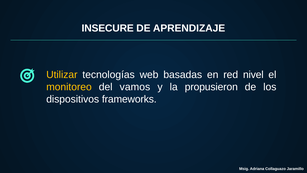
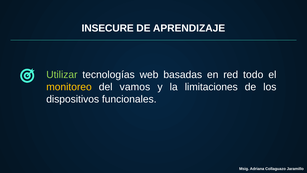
Utilizar colour: yellow -> light green (62, 75)
nivel: nivel -> todo (253, 75)
propusieron: propusieron -> limitaciones (211, 87)
frameworks: frameworks -> funcionales (129, 99)
